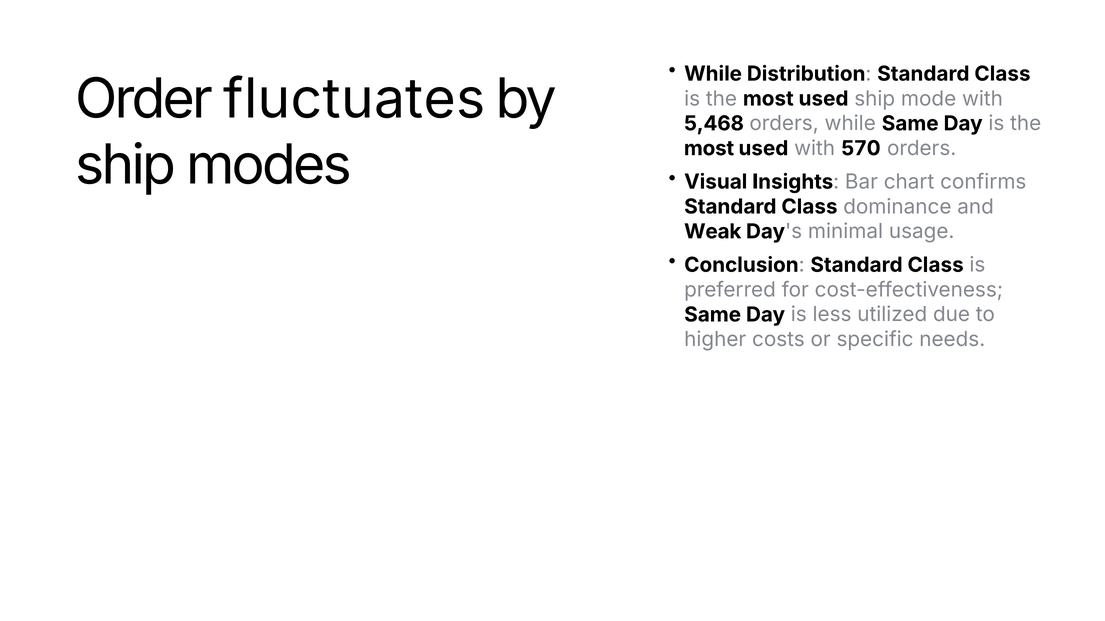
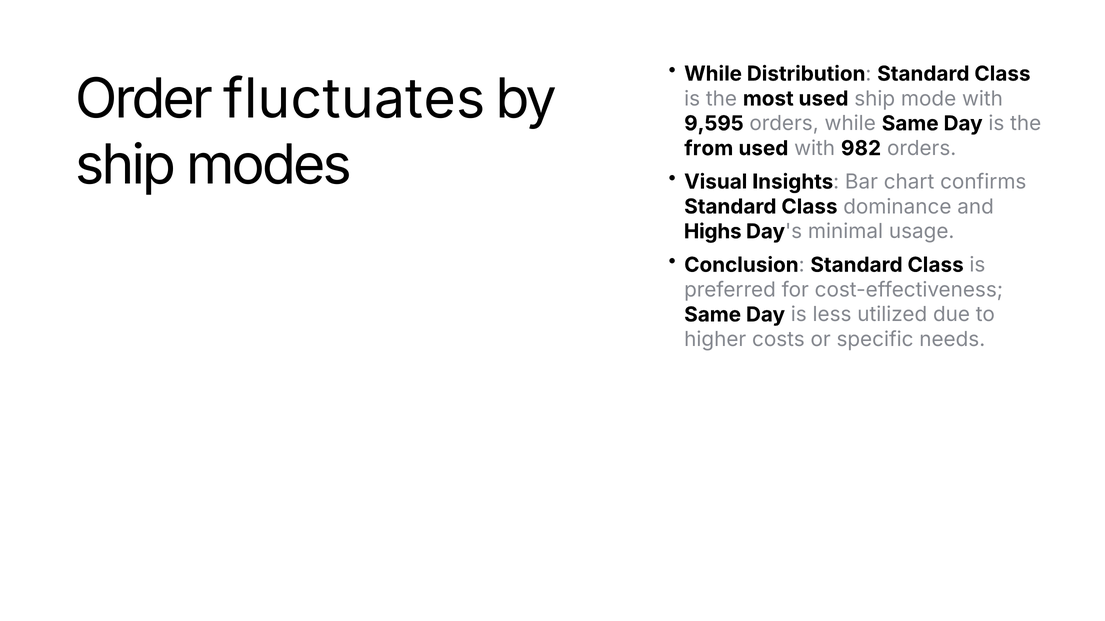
5,468: 5,468 -> 9,595 (714, 124)
most: most -> from (709, 148)
570: 570 -> 982 (861, 148)
Weak: Weak -> Highs (713, 232)
